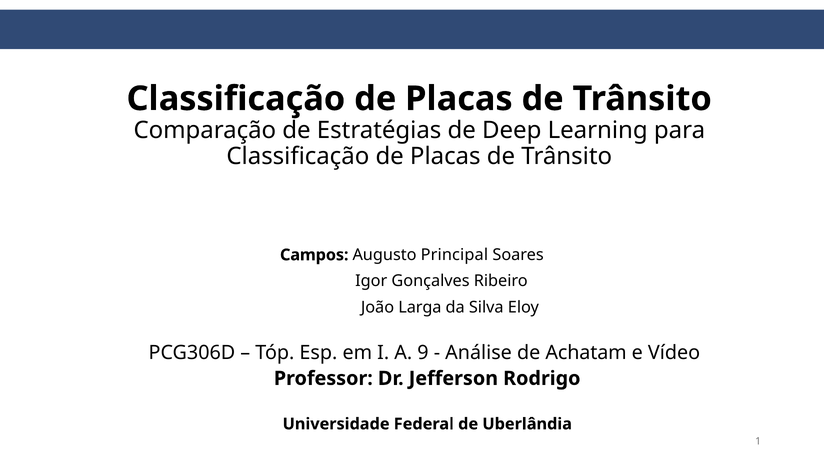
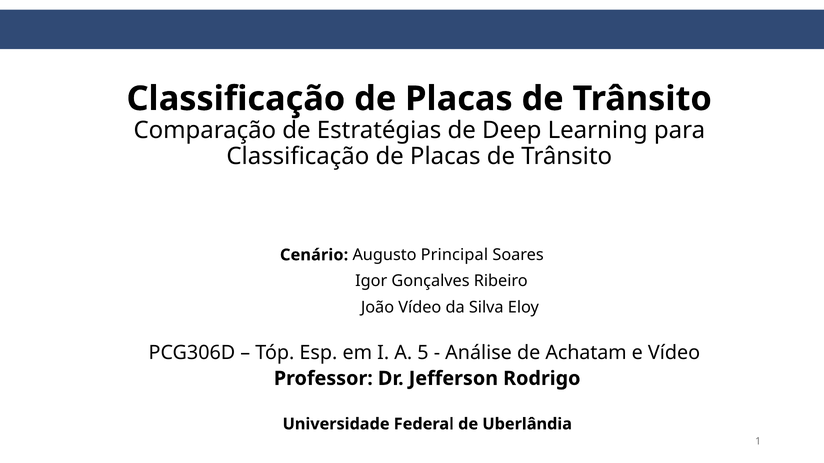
Campos: Campos -> Cenário (314, 255)
João Larga: Larga -> Vídeo (420, 308)
9: 9 -> 5 (423, 353)
